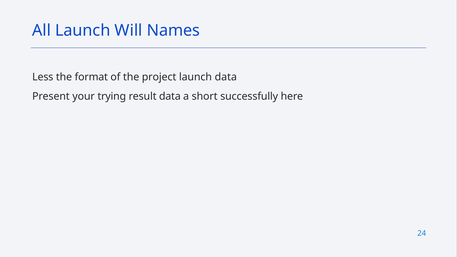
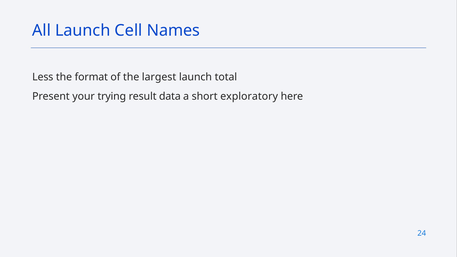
Will: Will -> Cell (129, 31)
project: project -> largest (159, 77)
launch data: data -> total (226, 77)
successfully: successfully -> exploratory (249, 96)
